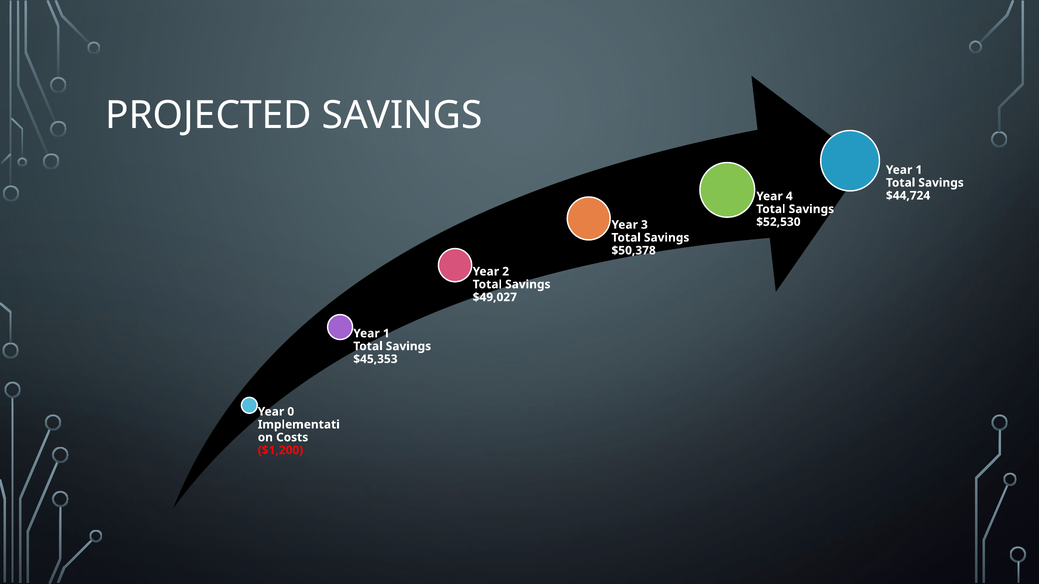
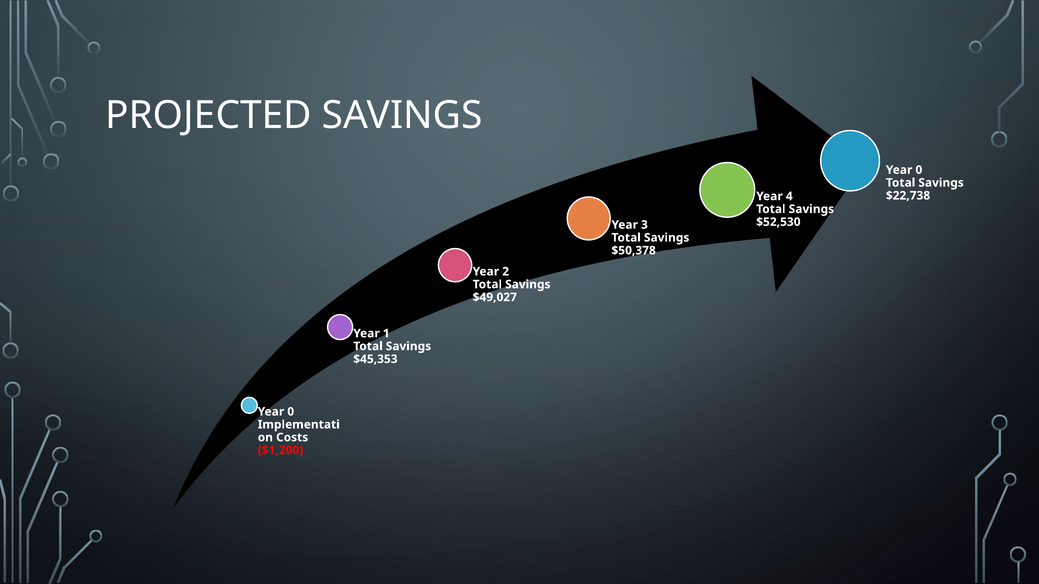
1: 1 -> 0 (919, 170)
$44,724: $44,724 -> $22,738 (908, 196)
